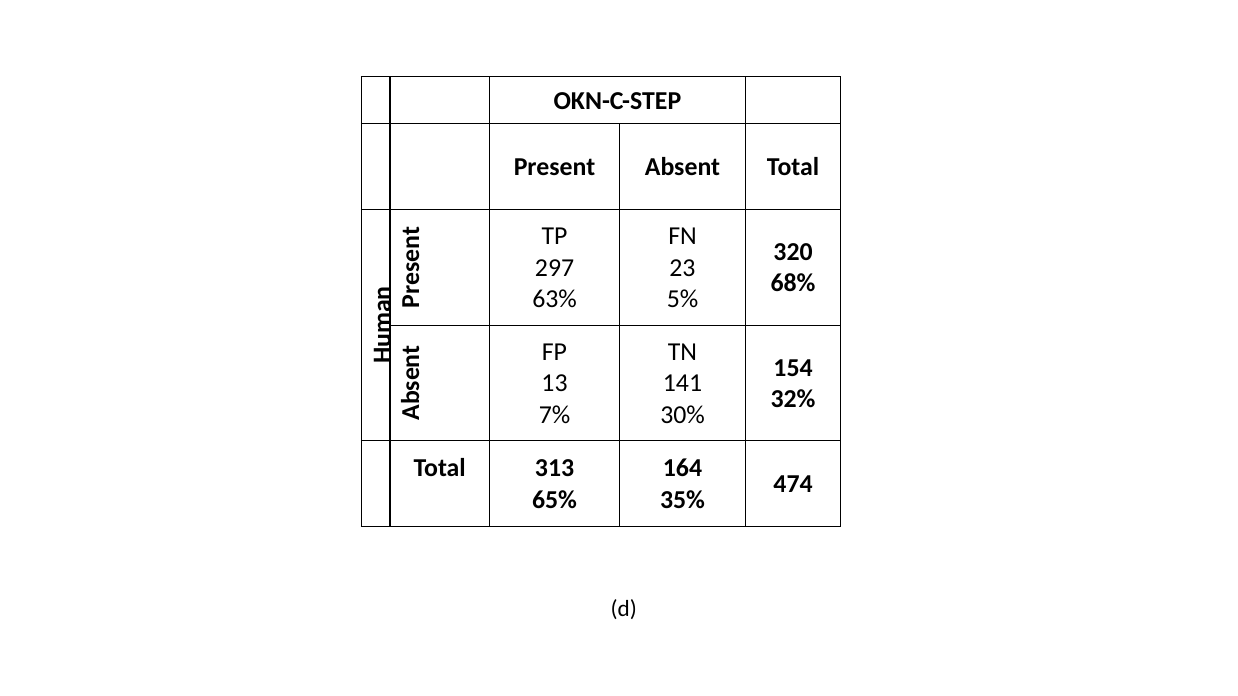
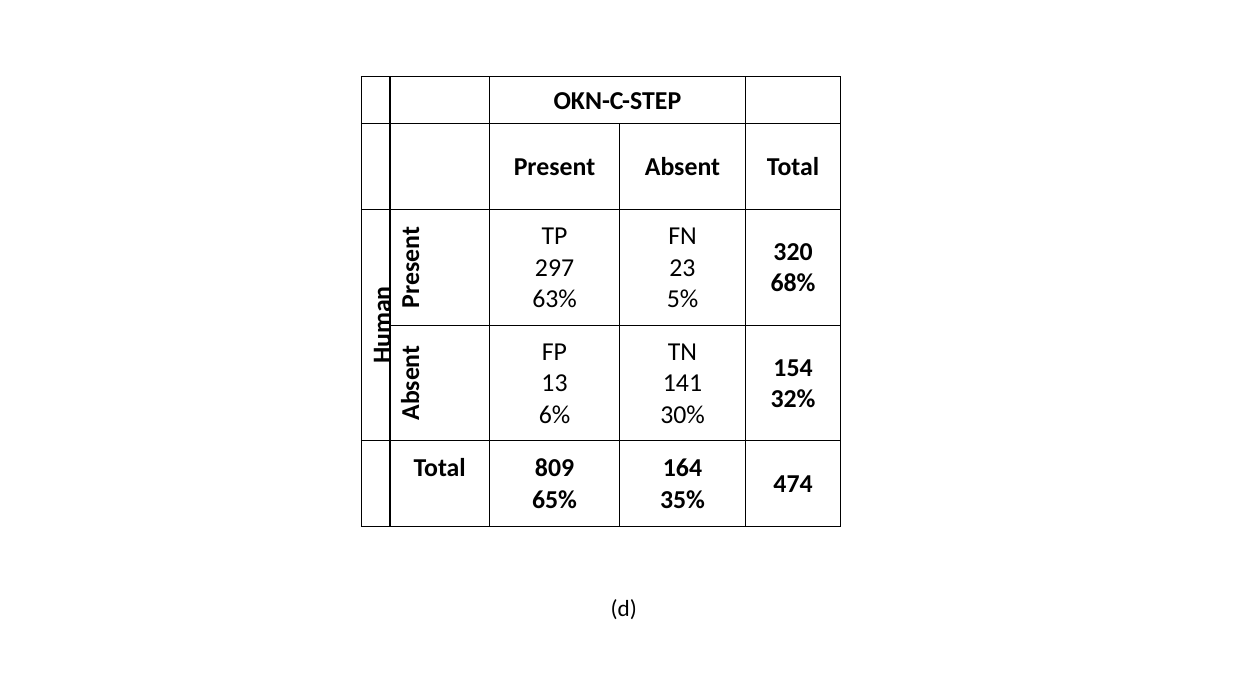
7%: 7% -> 6% (555, 415)
313: 313 -> 809 (555, 468)
